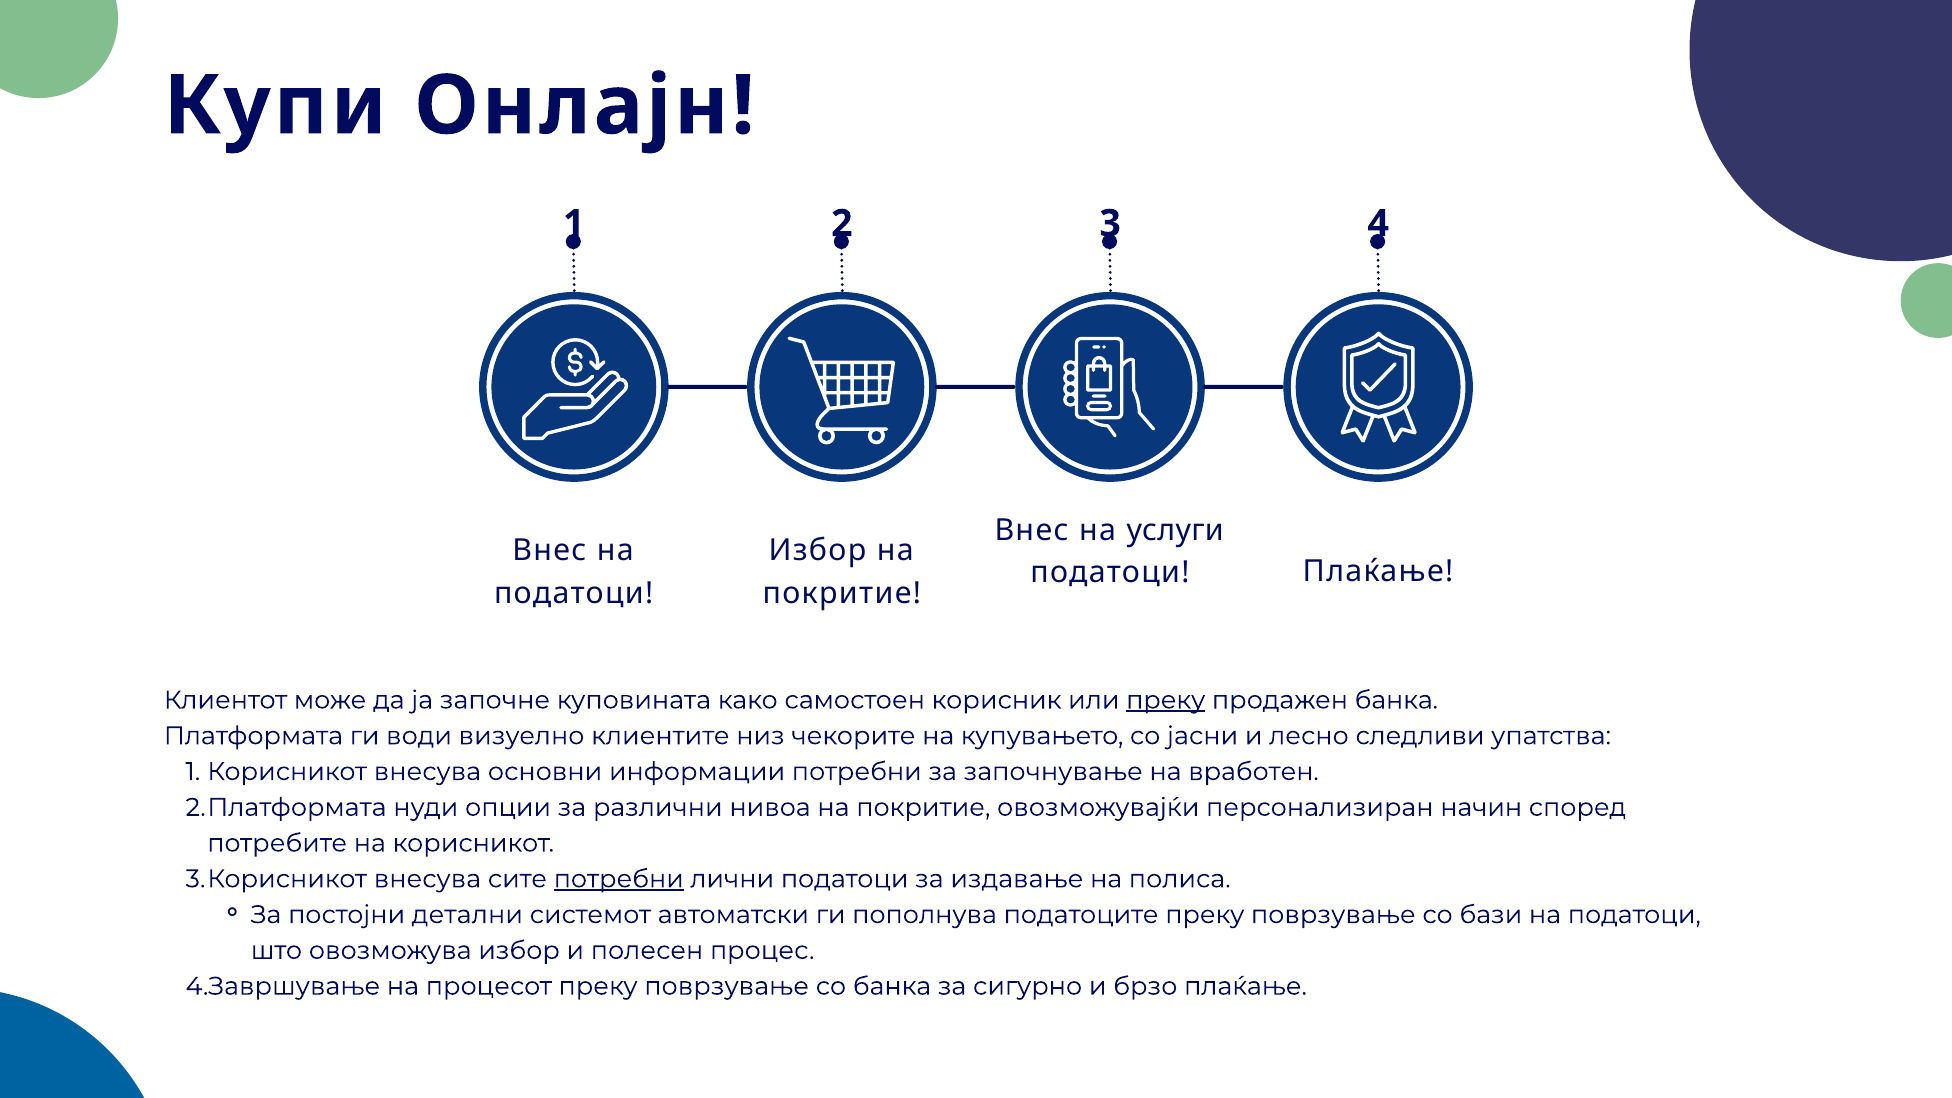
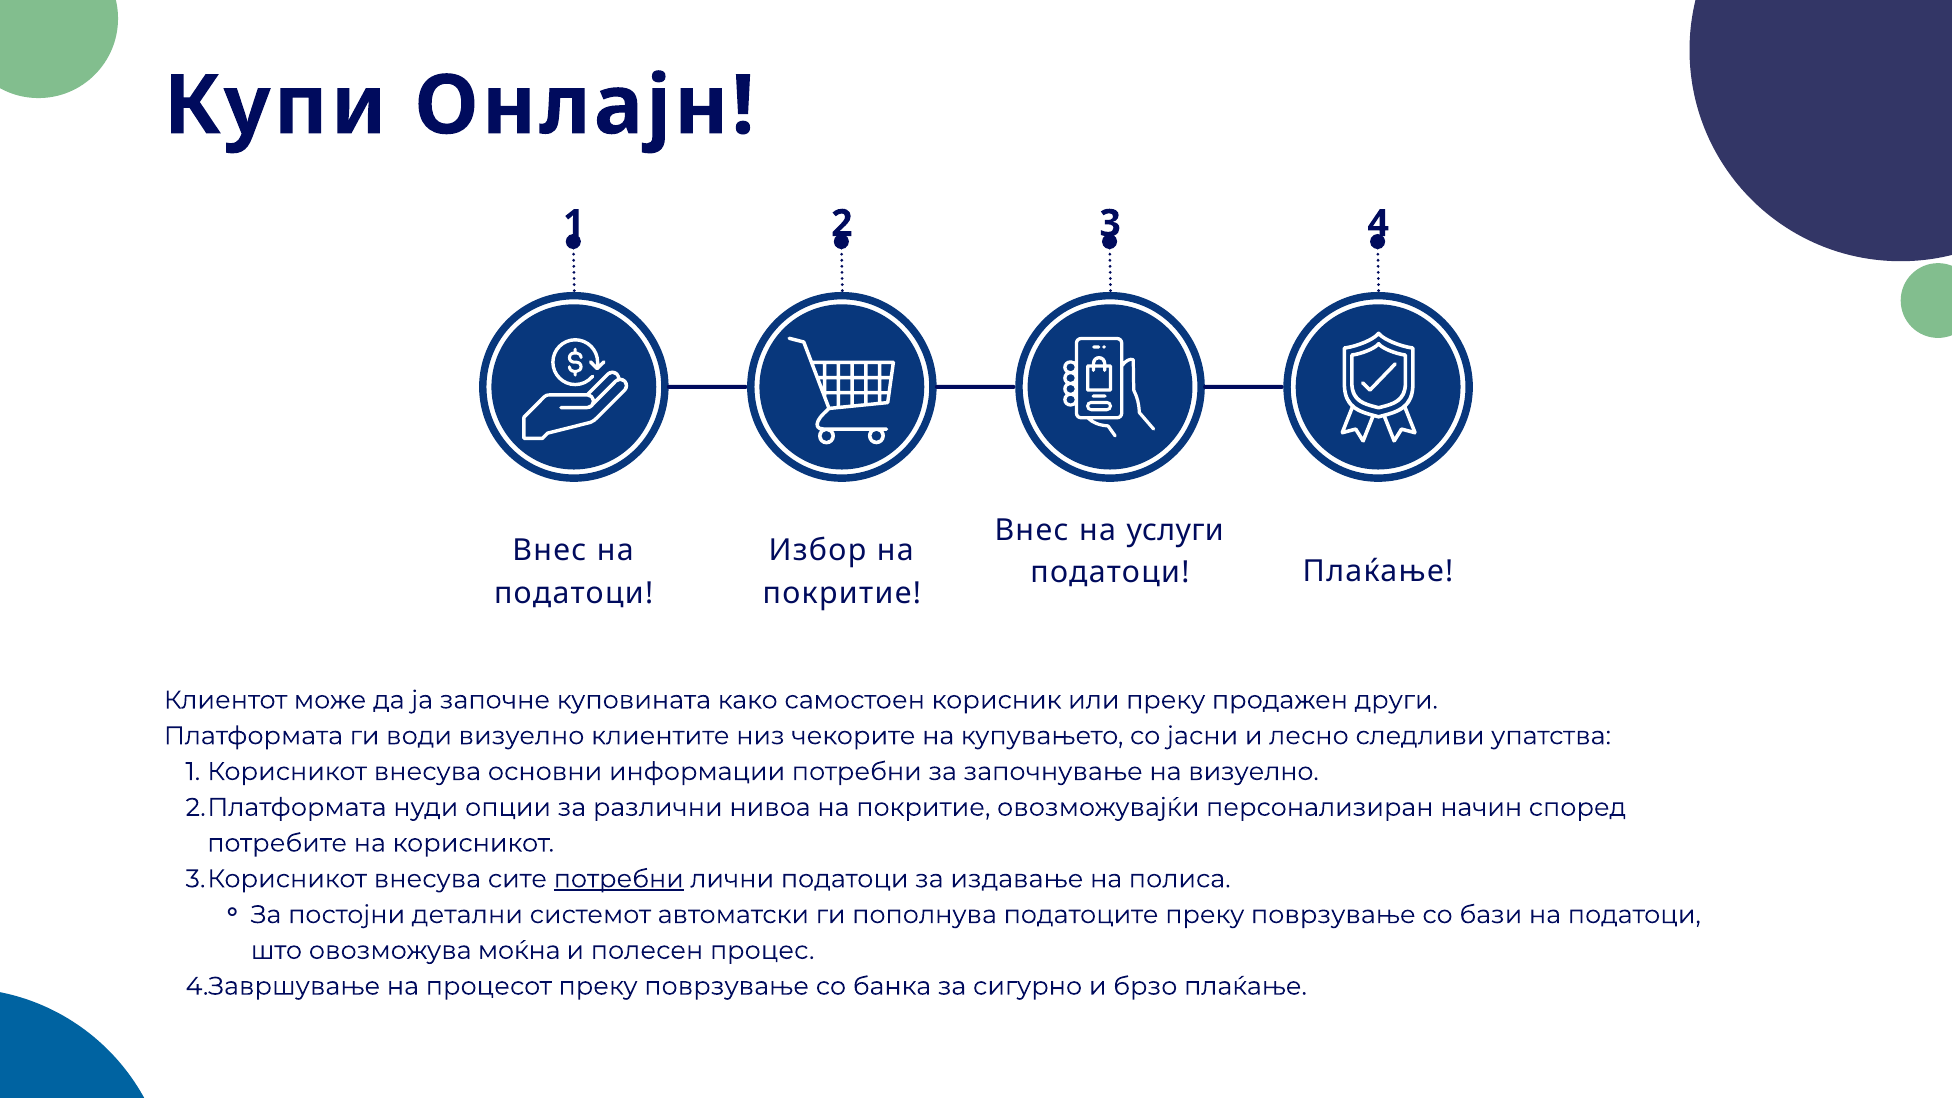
преку underline: present -> none (1166, 700)
продажен банка: банка -> други (1396, 700)
на вработен: вработен -> визуелно (1254, 772)
овозможува избор: избор -> моќна (519, 950)
